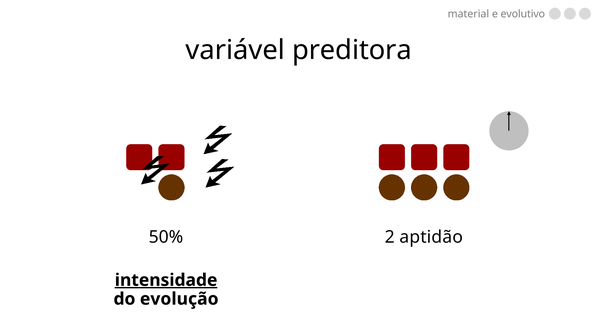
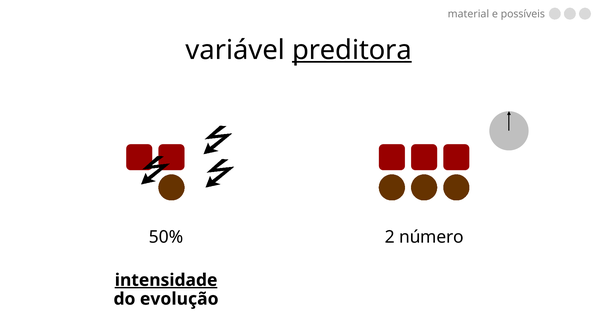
evolutivo: evolutivo -> possíveis (523, 14)
preditora underline: none -> present (352, 50)
aptidão: aptidão -> número (431, 237)
